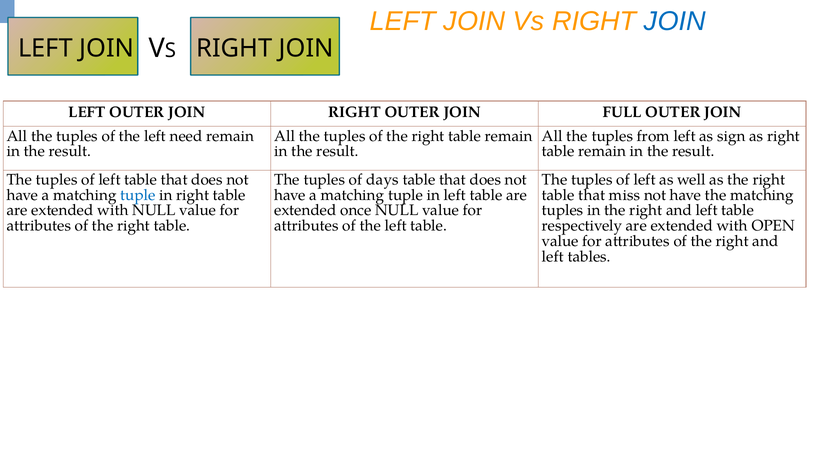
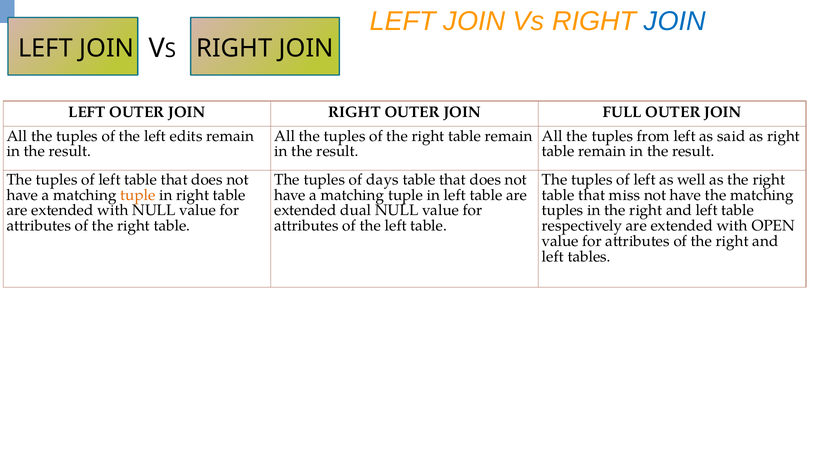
need: need -> edits (186, 136)
sign: sign -> said (731, 136)
tuple colour: blue -> orange (138, 195)
once: once -> dual (356, 210)
